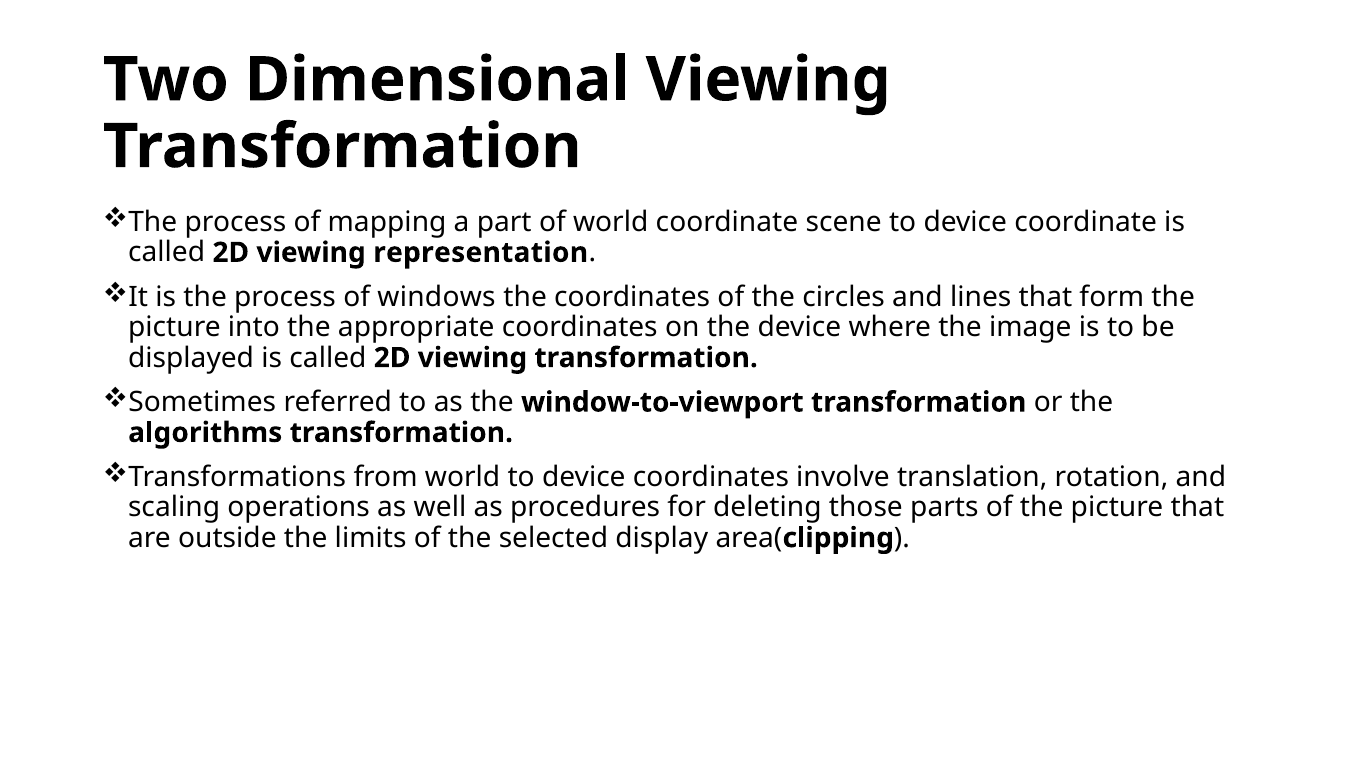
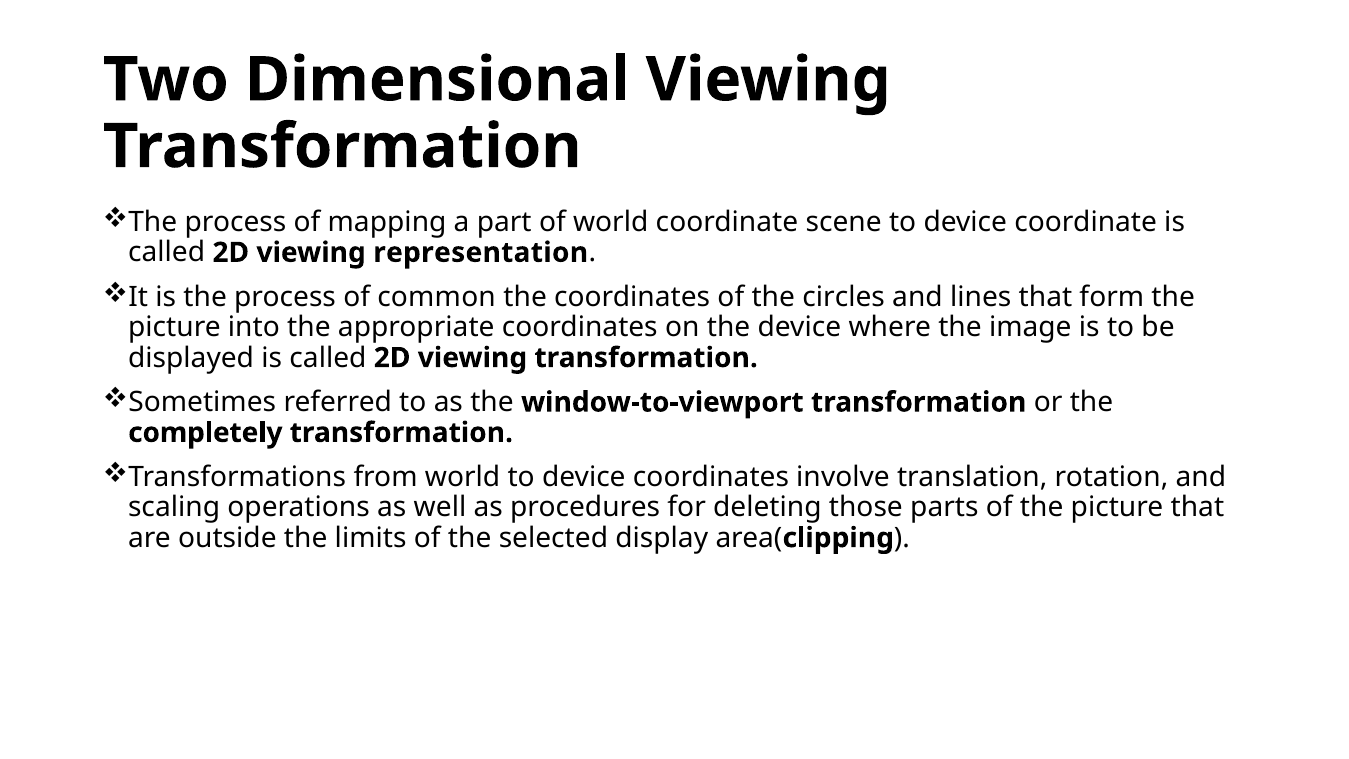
windows: windows -> common (437, 297)
algorithms: algorithms -> completely (205, 433)
